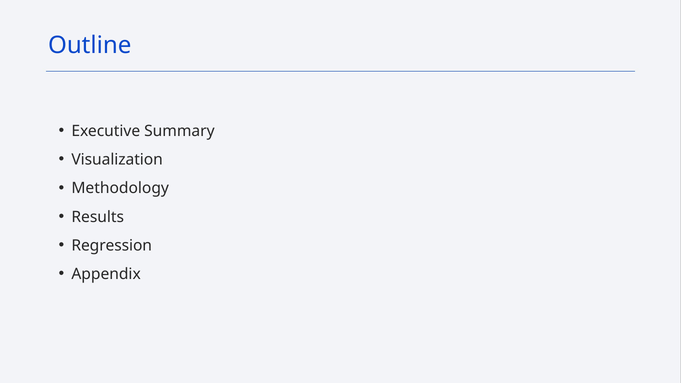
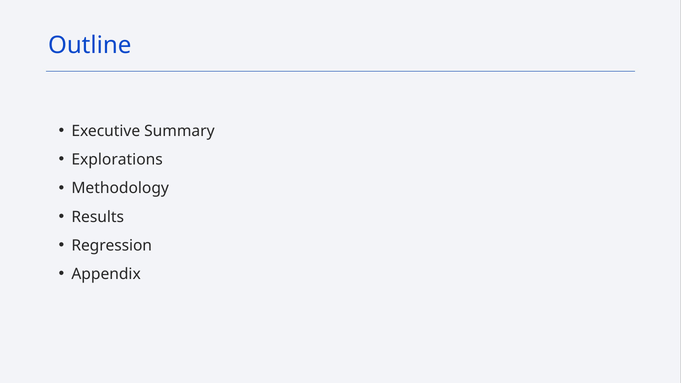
Visualization: Visualization -> Explorations (117, 160)
